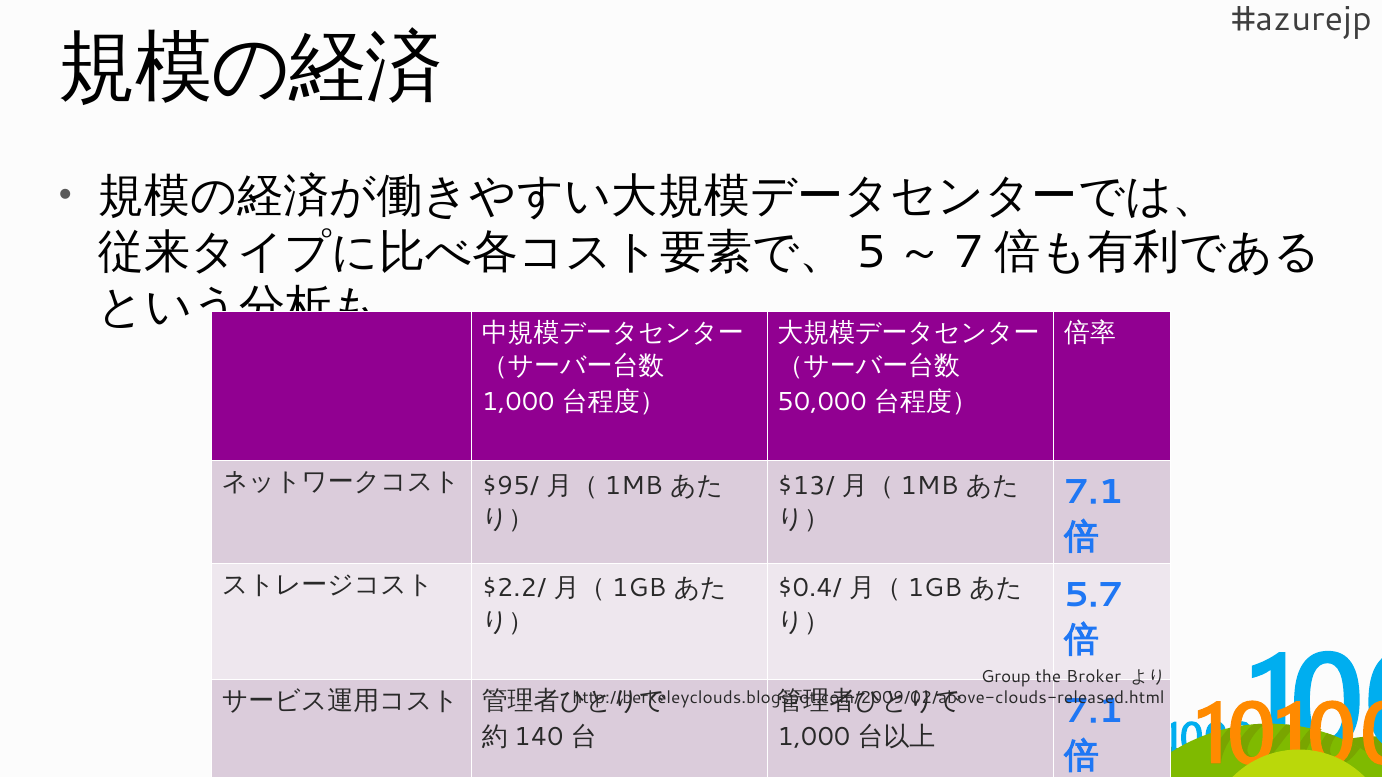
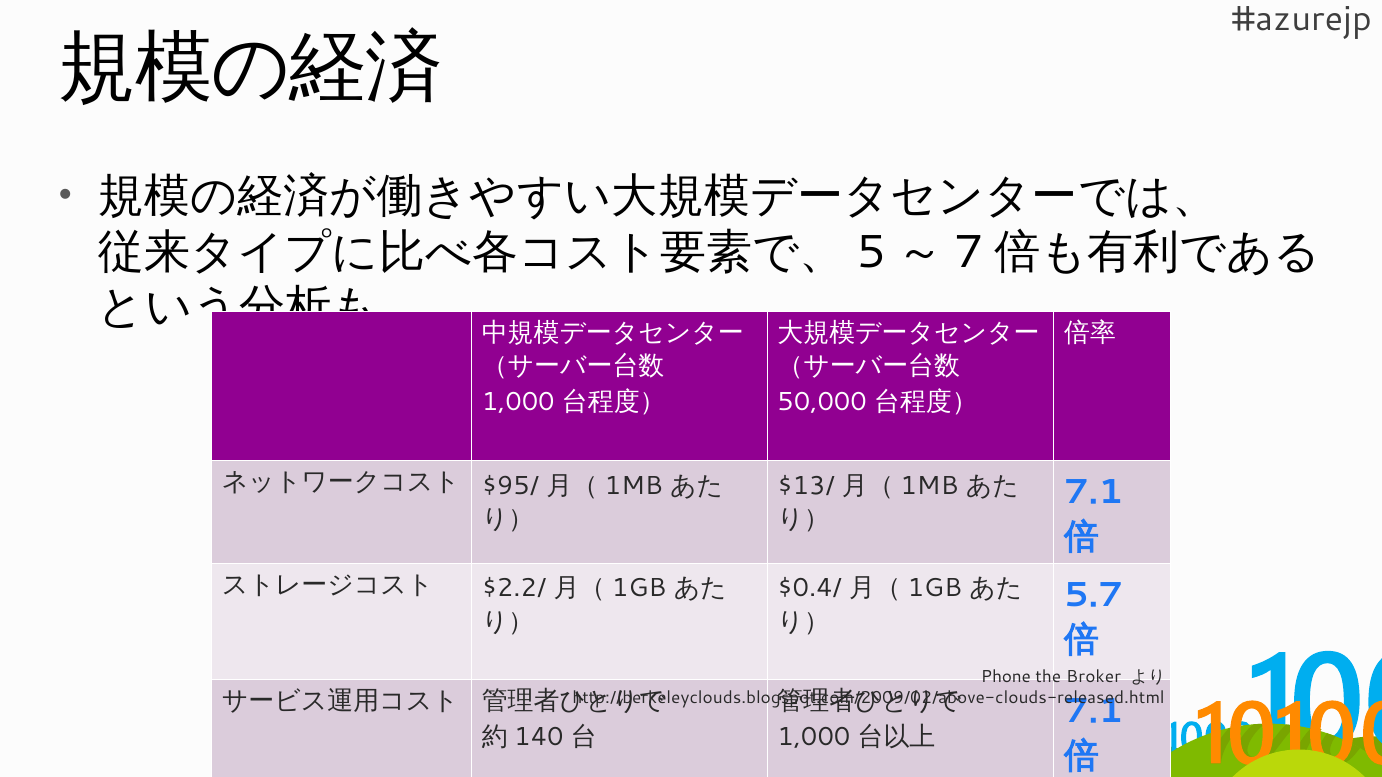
Group: Group -> Phone (1006, 677)
